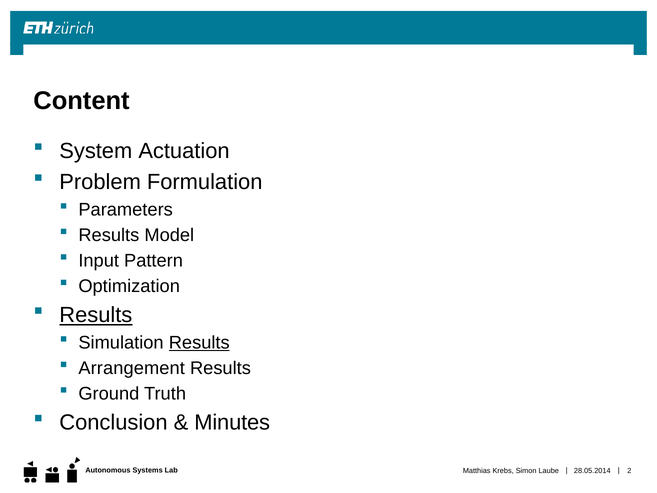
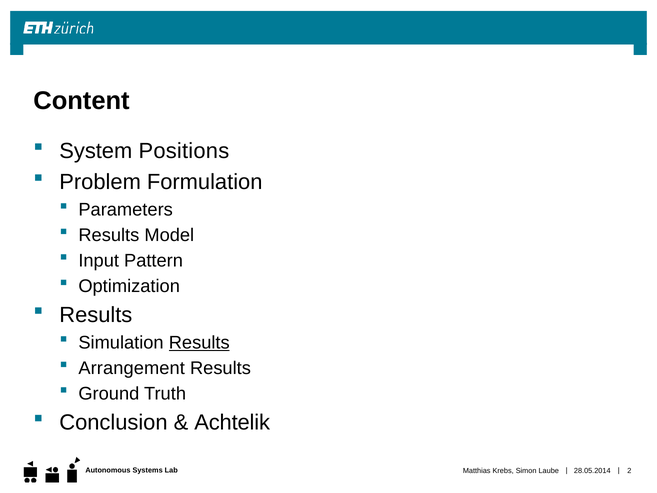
Actuation: Actuation -> Positions (184, 151)
Results underline: present -> none (96, 315)
Minutes: Minutes -> Achtelik (232, 423)
